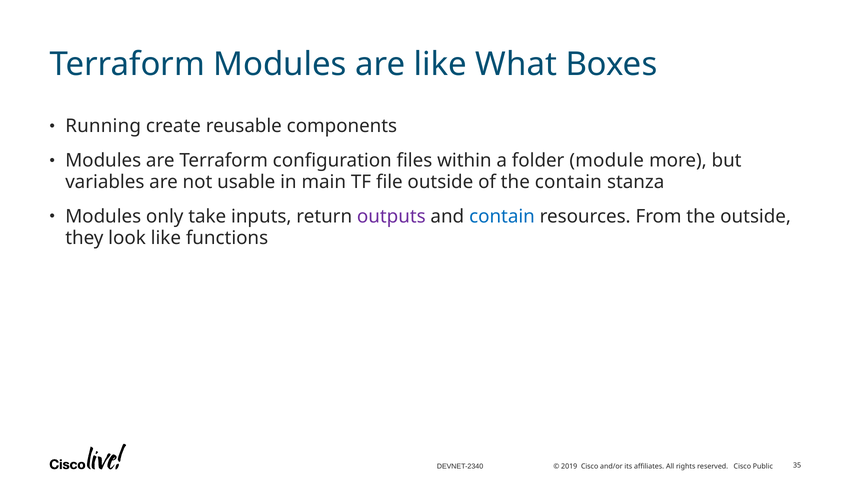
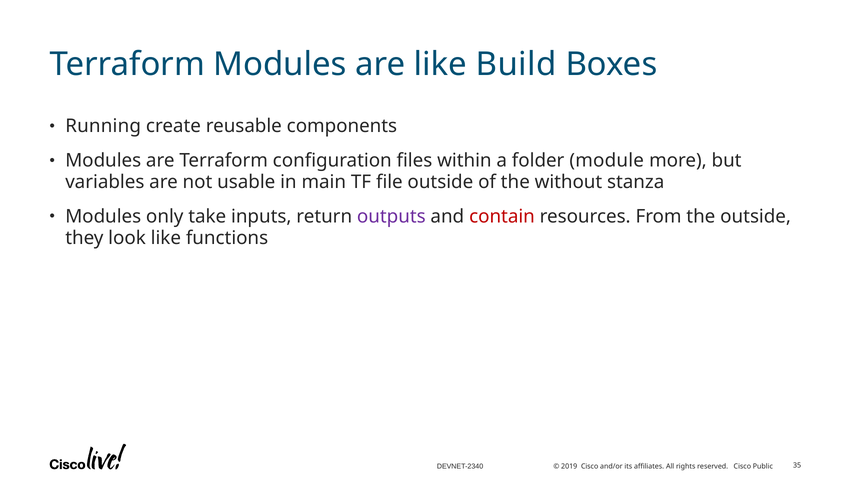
What: What -> Build (516, 64)
the contain: contain -> without (568, 182)
contain colour: blue -> red (502, 217)
